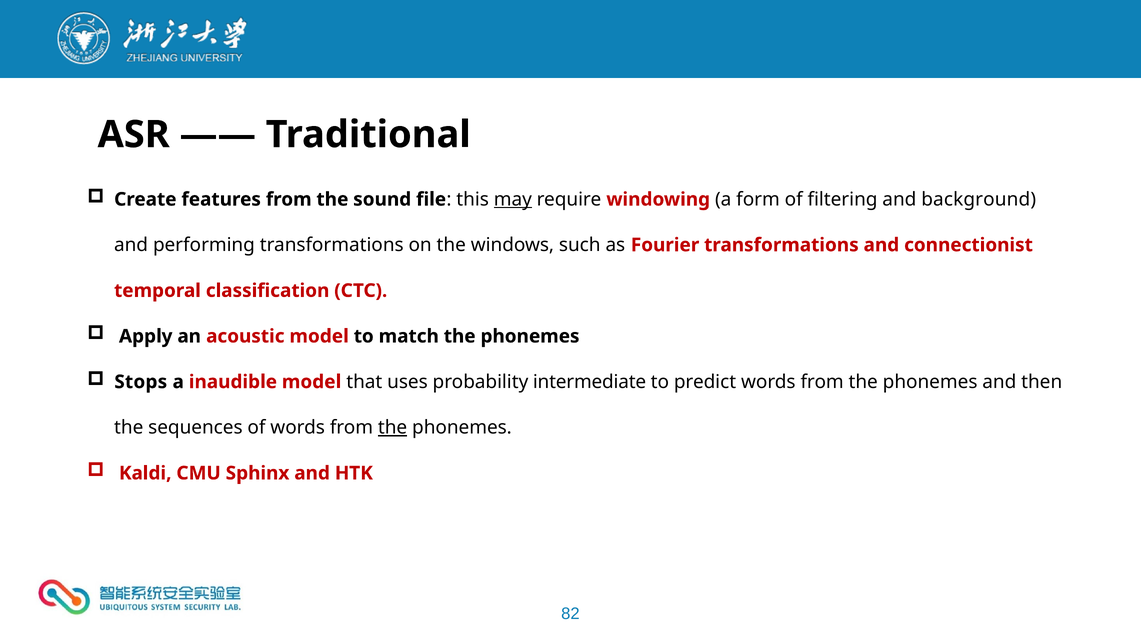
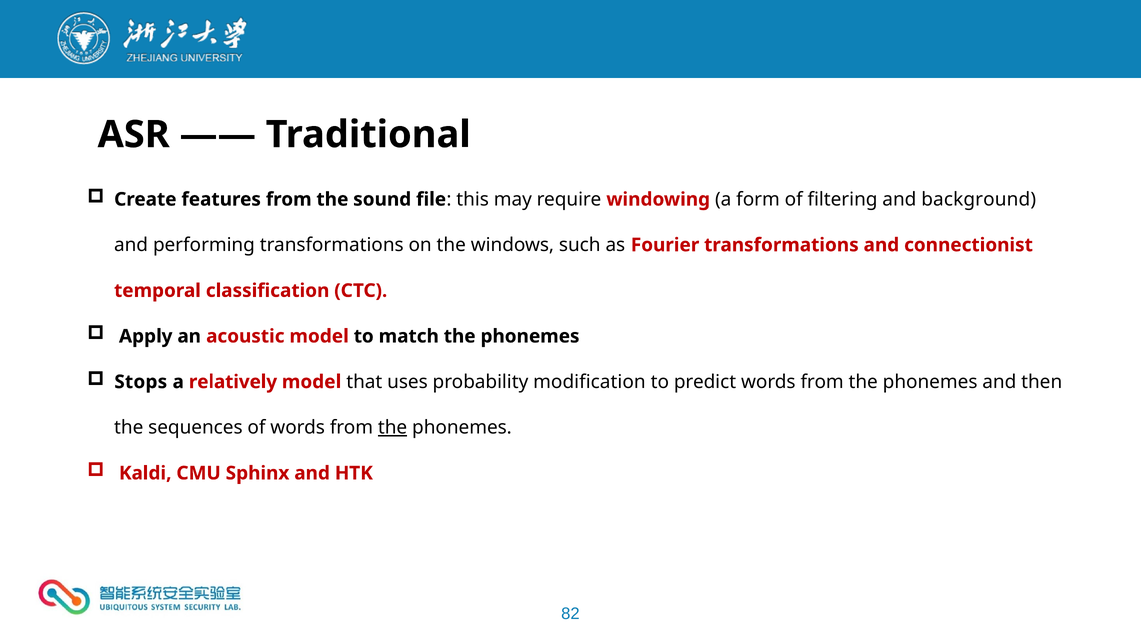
may underline: present -> none (513, 199)
inaudible: inaudible -> relatively (233, 382)
intermediate: intermediate -> modification (589, 382)
